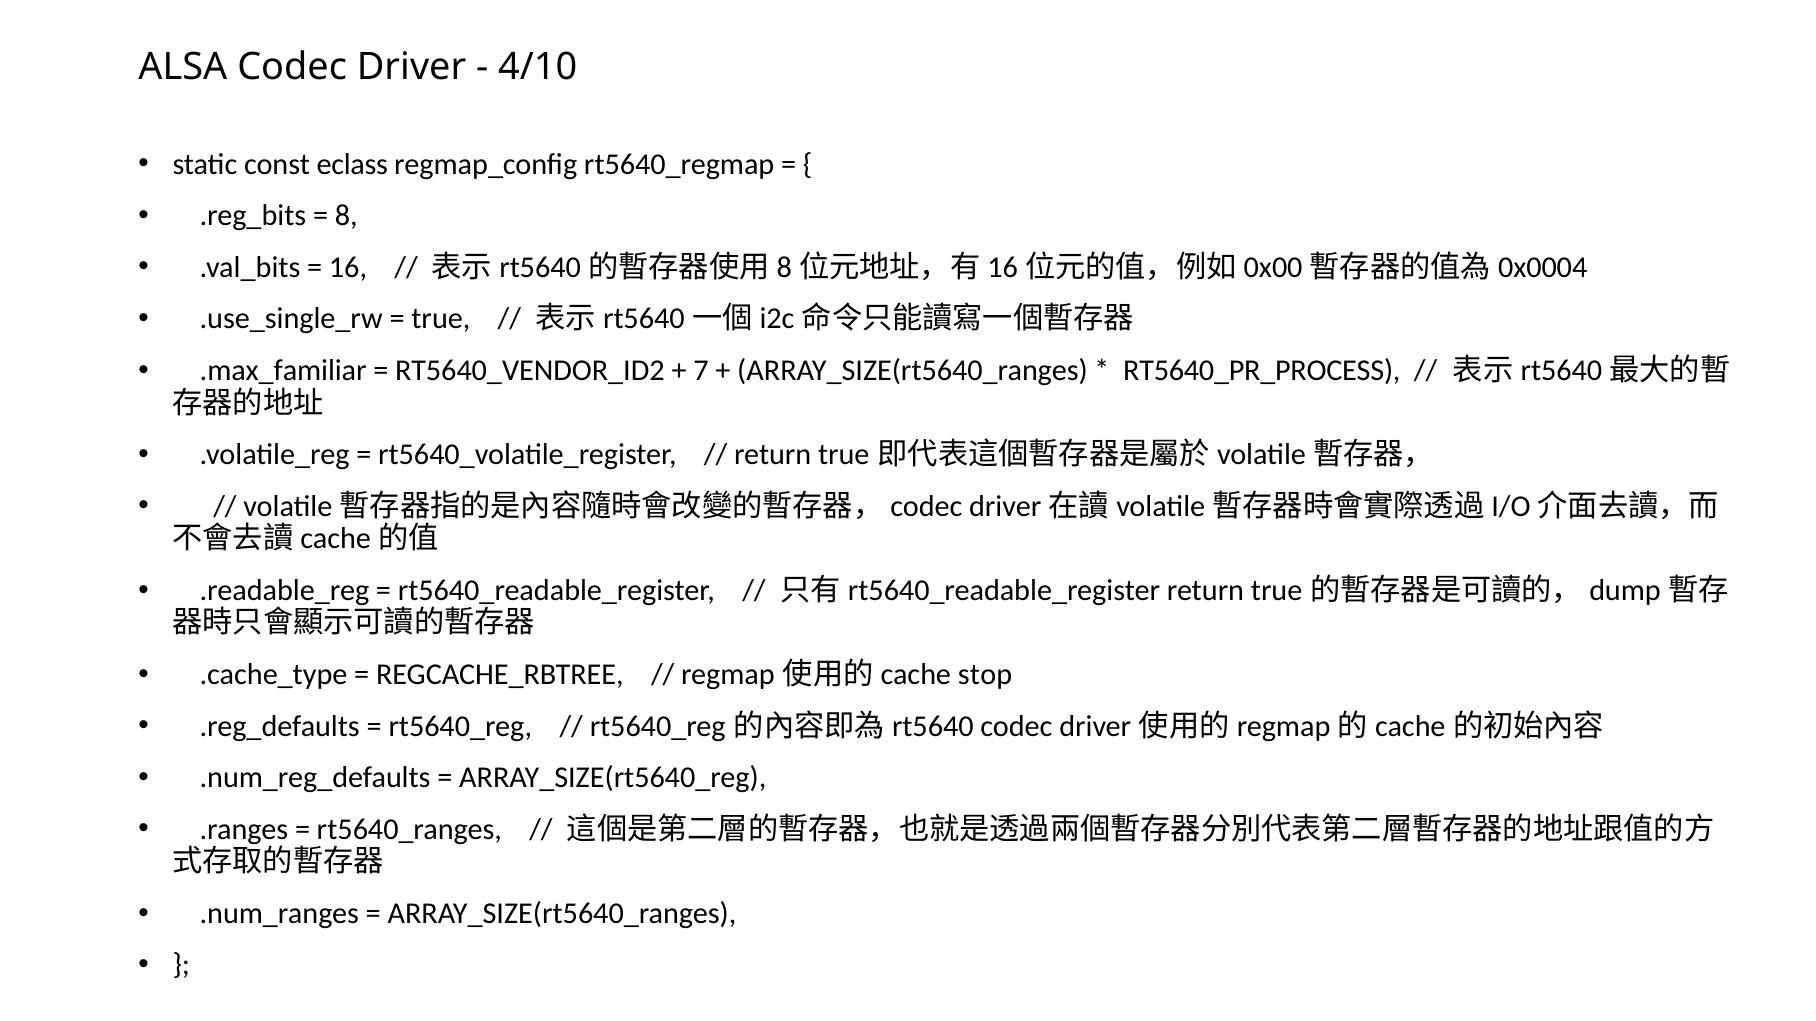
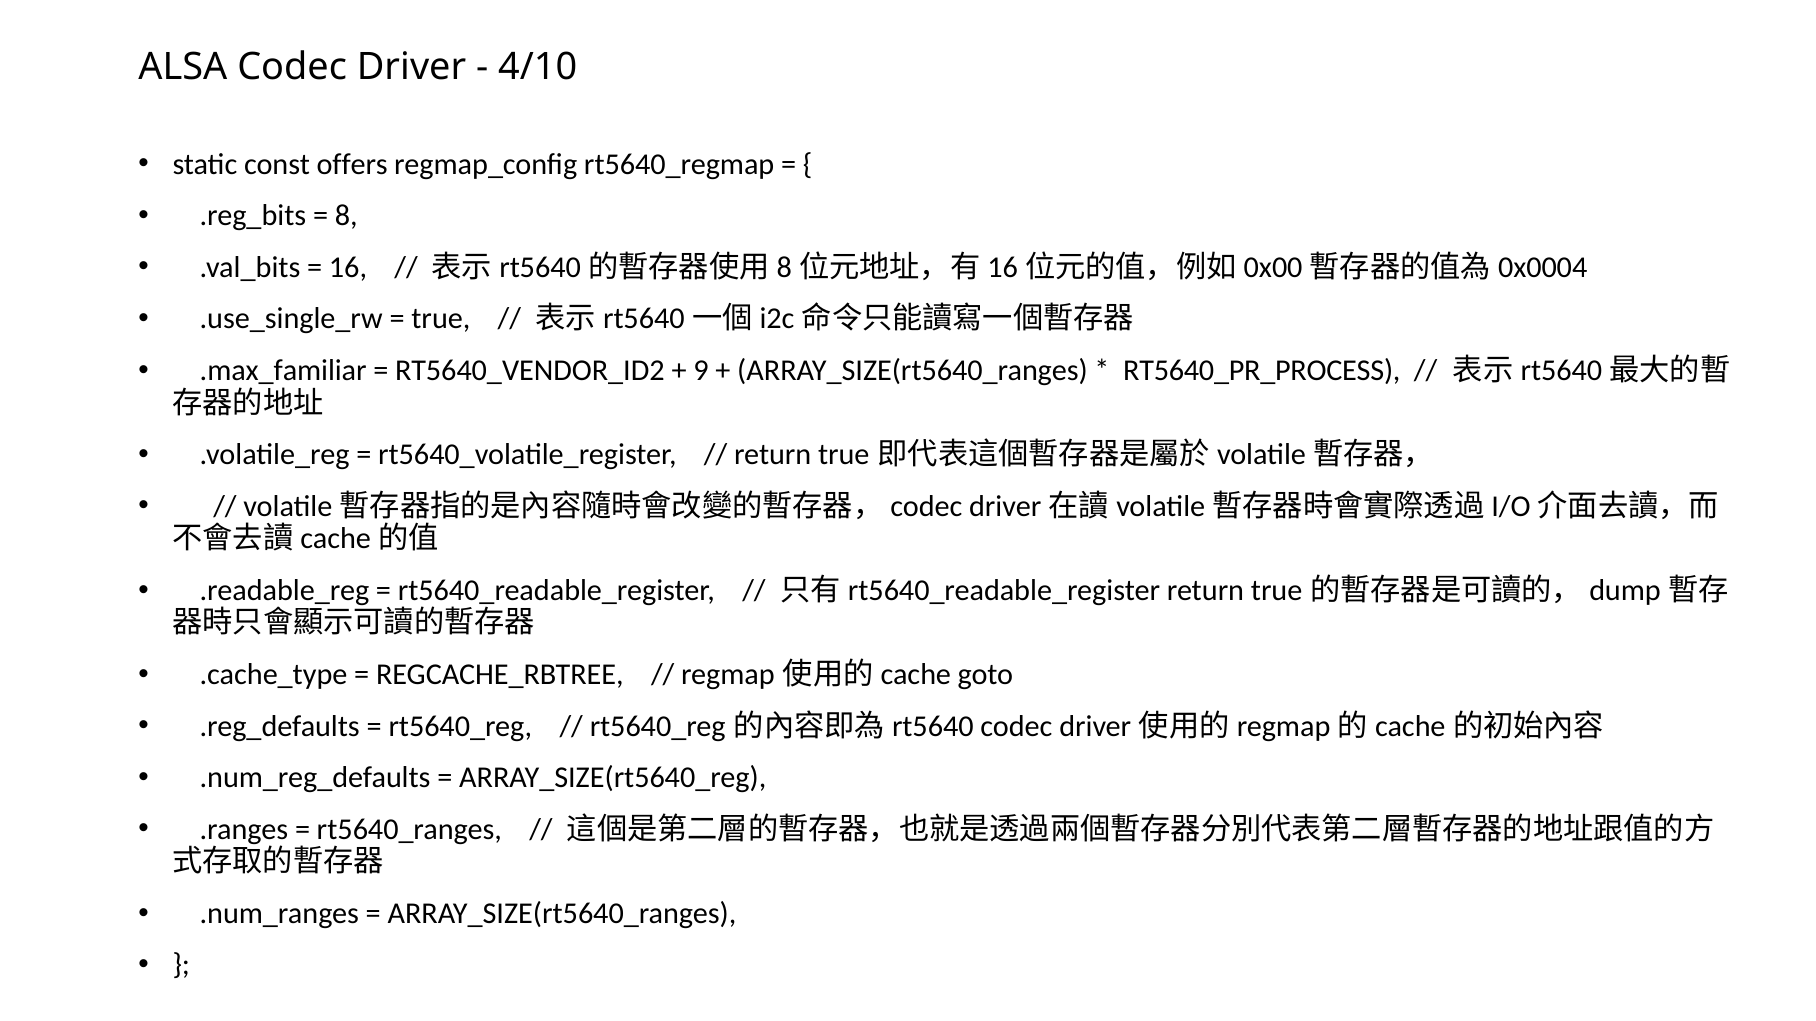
eclass: eclass -> offers (352, 164)
7: 7 -> 9 (701, 371)
stop: stop -> goto (985, 675)
